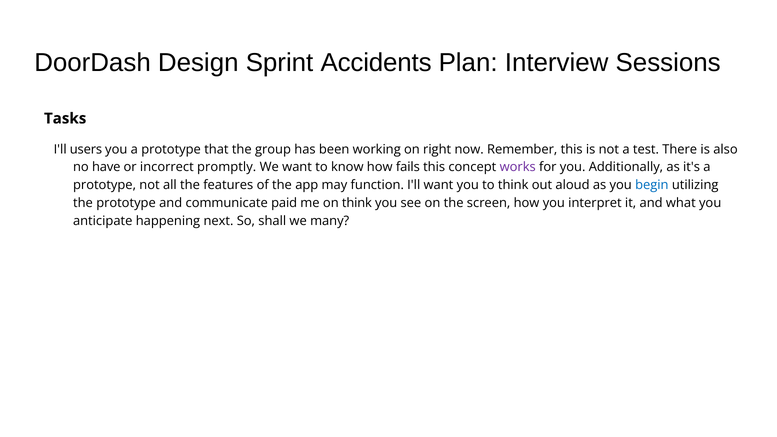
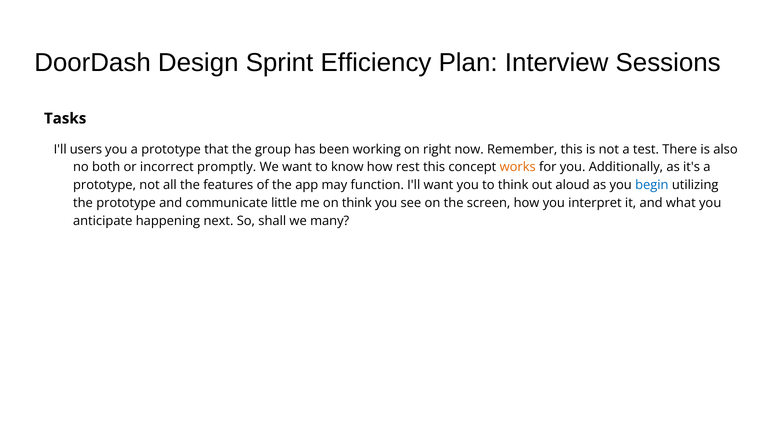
Accidents: Accidents -> Efficiency (376, 63)
have: have -> both (106, 167)
fails: fails -> rest (408, 167)
works colour: purple -> orange (518, 167)
paid: paid -> little (284, 203)
